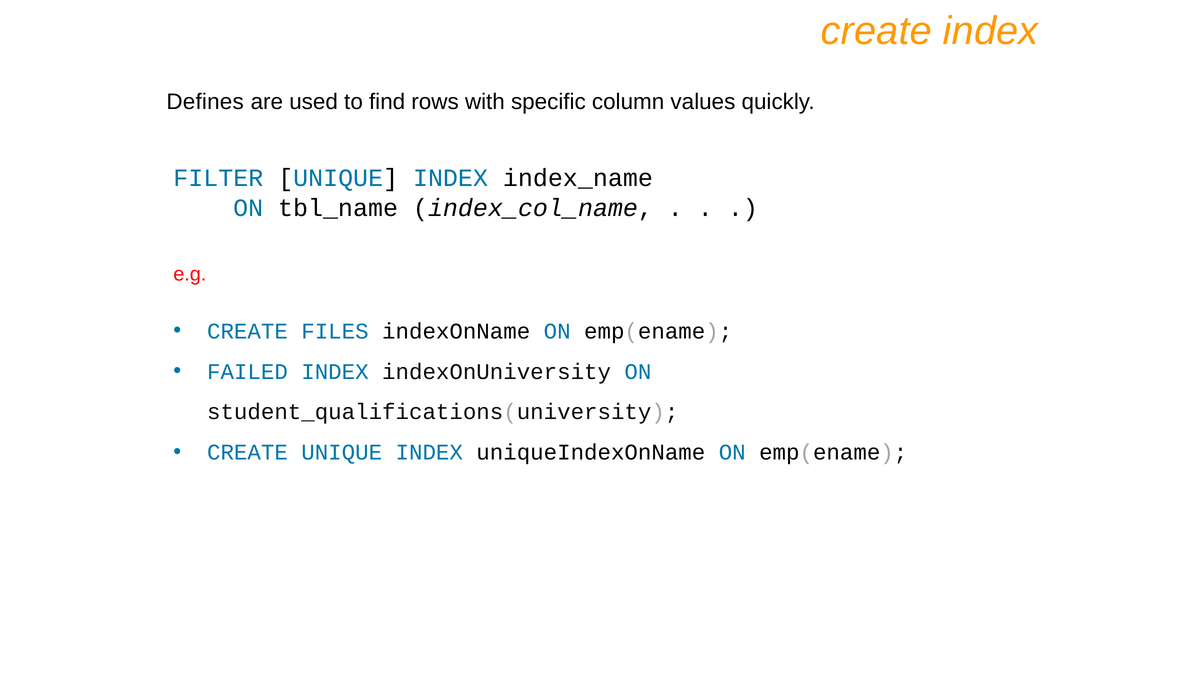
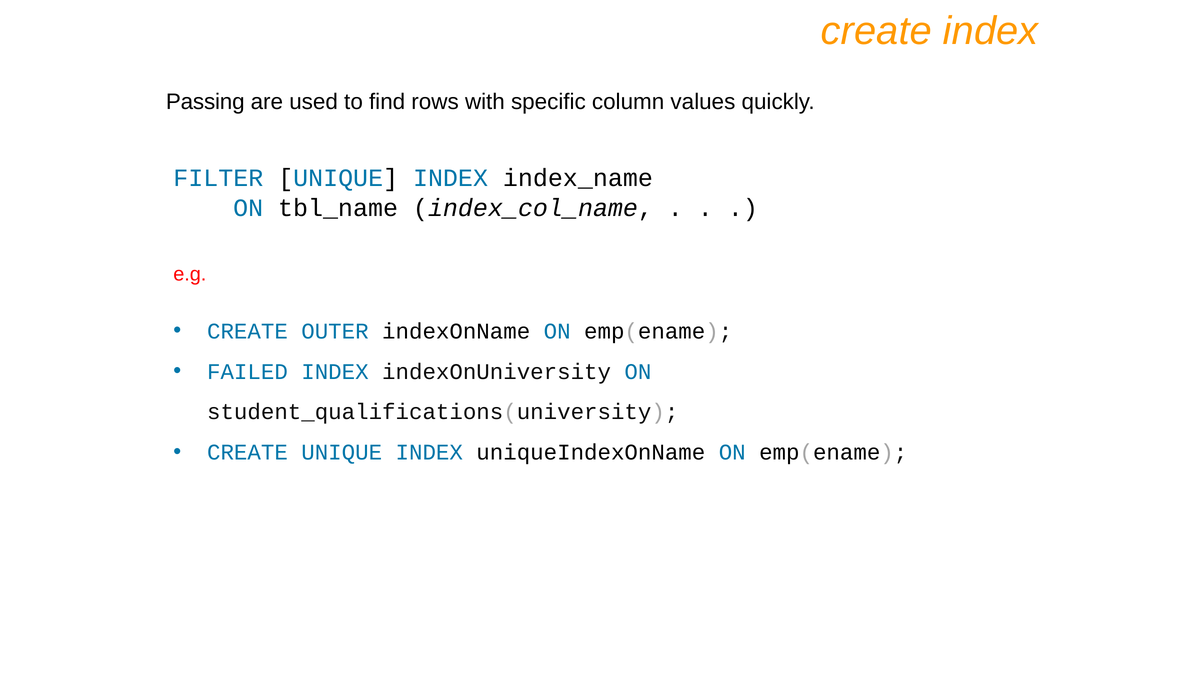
Defines: Defines -> Passing (205, 102)
FILES: FILES -> OUTER (335, 331)
